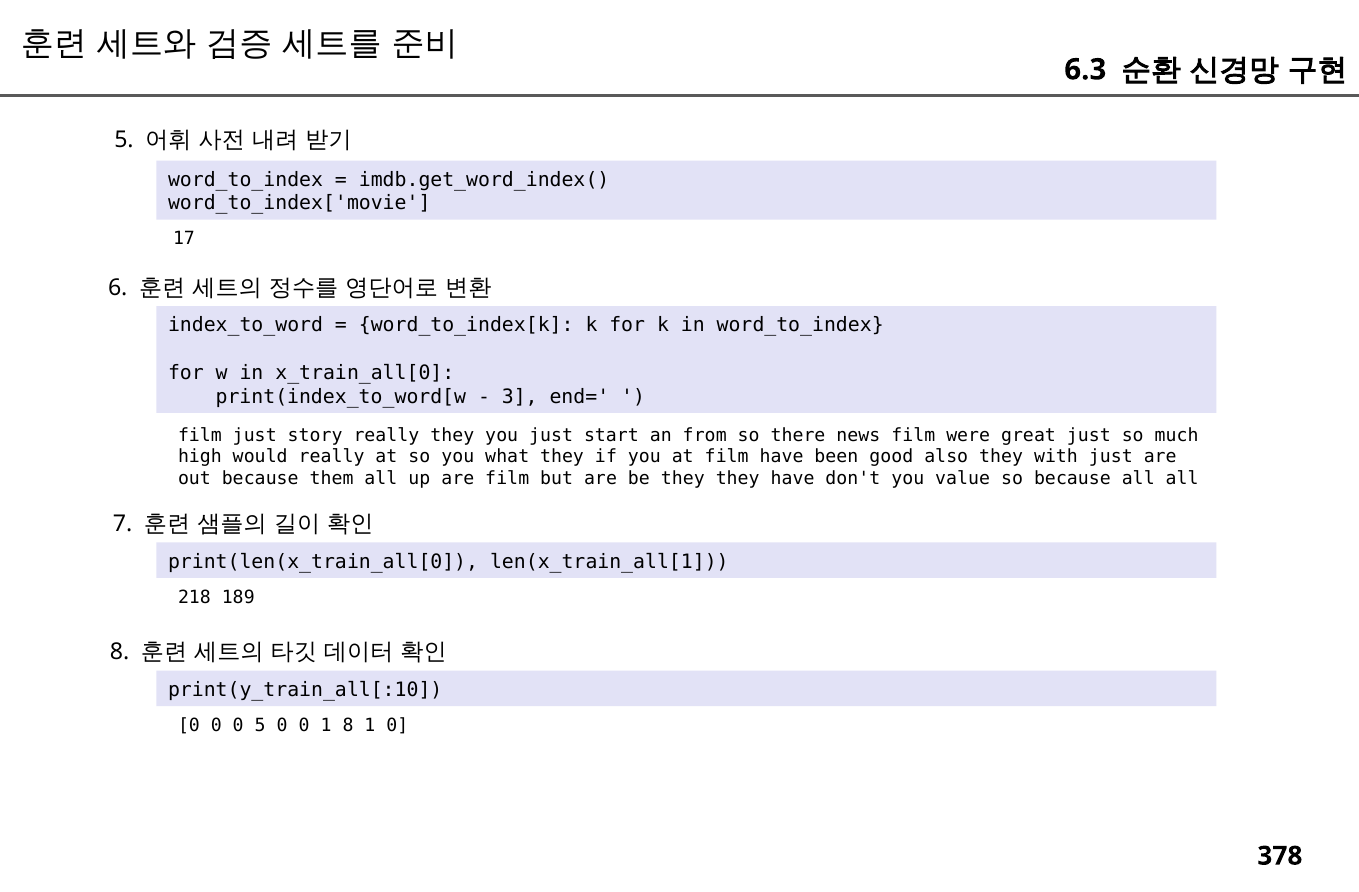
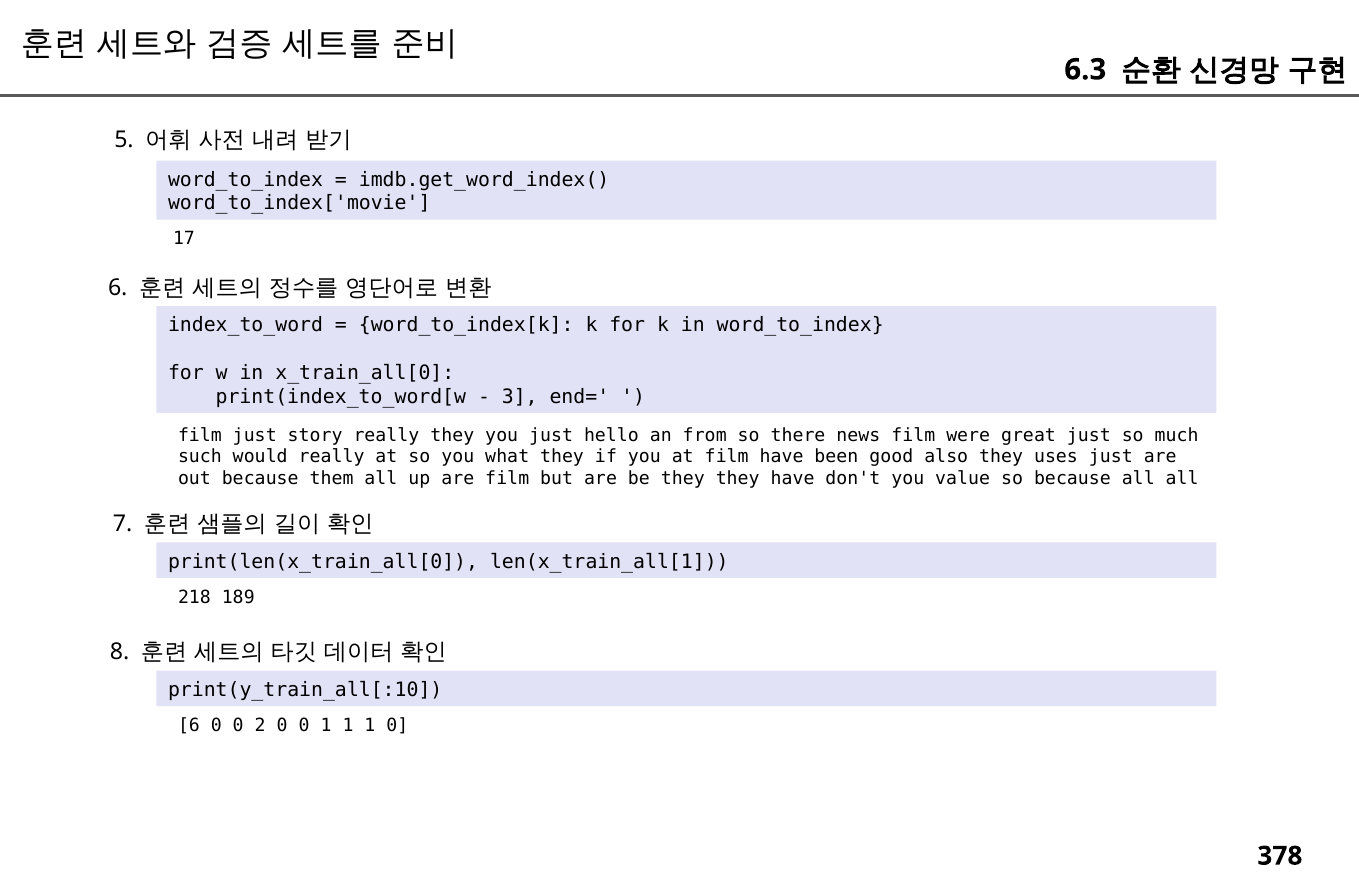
start: start -> hello (611, 435)
high: high -> such (200, 457)
with: with -> uses (1056, 457)
0: 0 -> 6 (189, 726)
0 5: 5 -> 2 (260, 726)
0 1 8: 8 -> 1 (348, 726)
